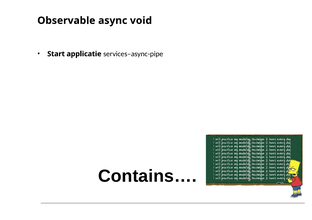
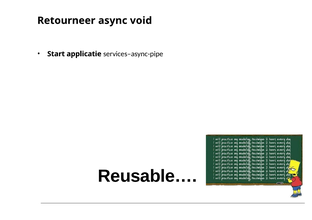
Observable: Observable -> Retourneer (66, 21)
Contains…: Contains… -> Reusable… (147, 177)
